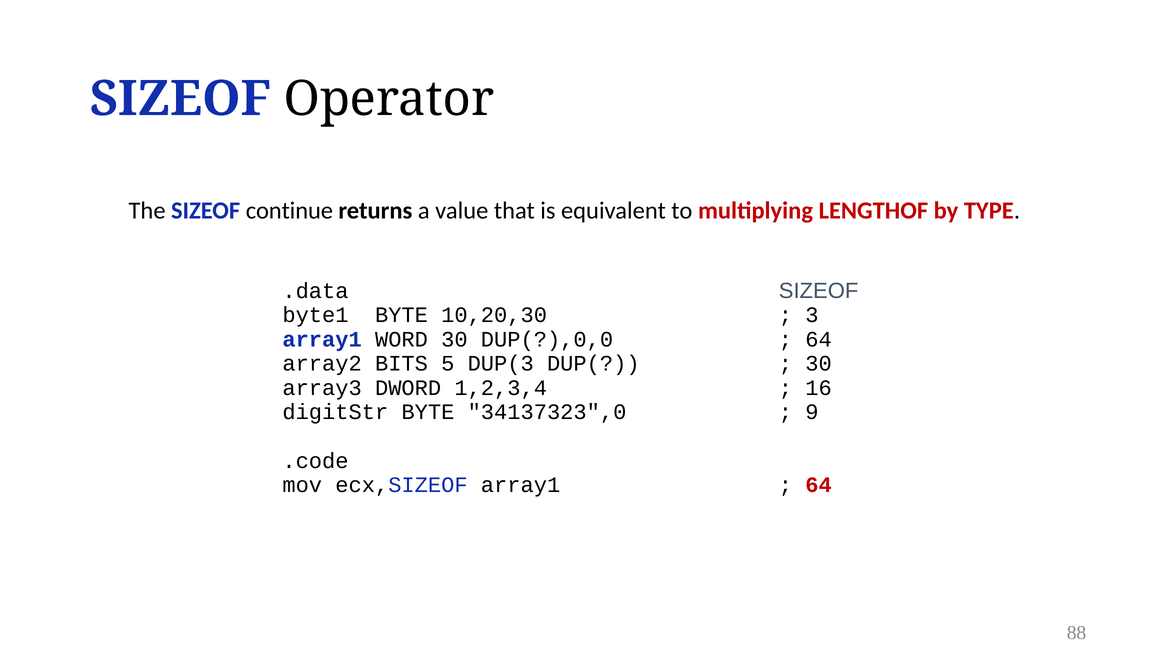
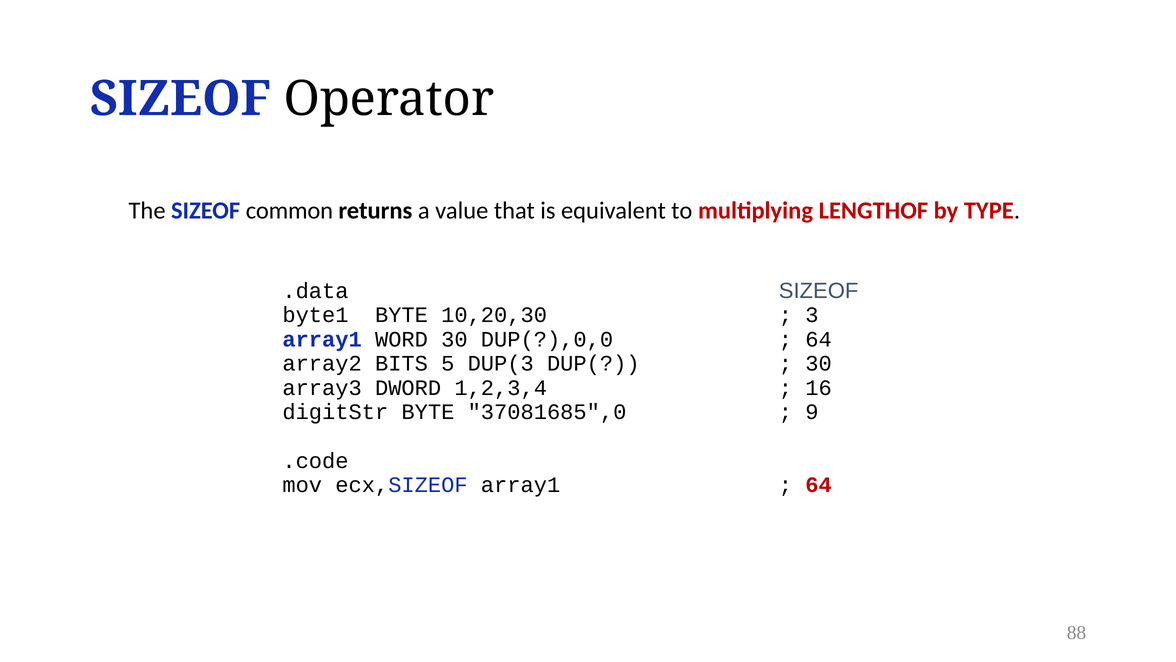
continue: continue -> common (289, 210)
34137323",0: 34137323",0 -> 37081685",0 (547, 412)
